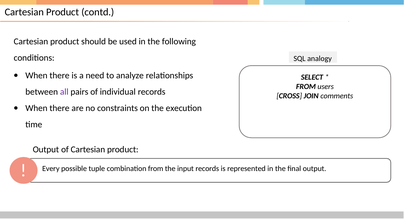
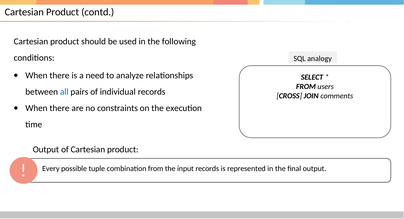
all colour: purple -> blue (64, 92)
